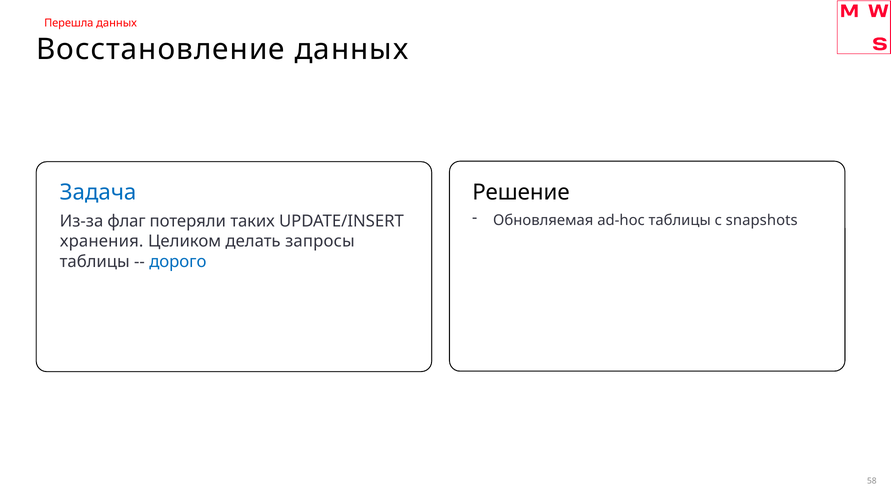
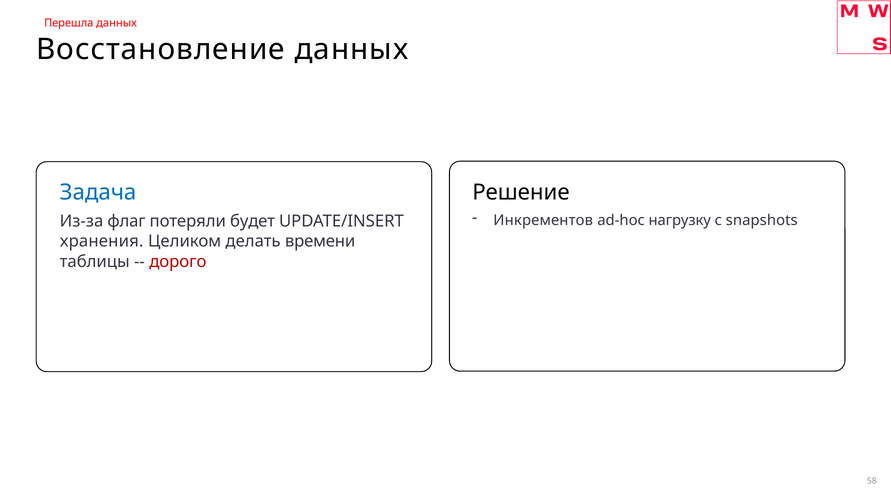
Обновляемая: Обновляемая -> Инкрементов (543, 220)
ad-hoc таблицы: таблицы -> нагрузку (680, 220)
таких: таких -> будет (253, 222)
запросы: запросы -> времени (320, 242)
дорого colour: blue -> red (178, 262)
